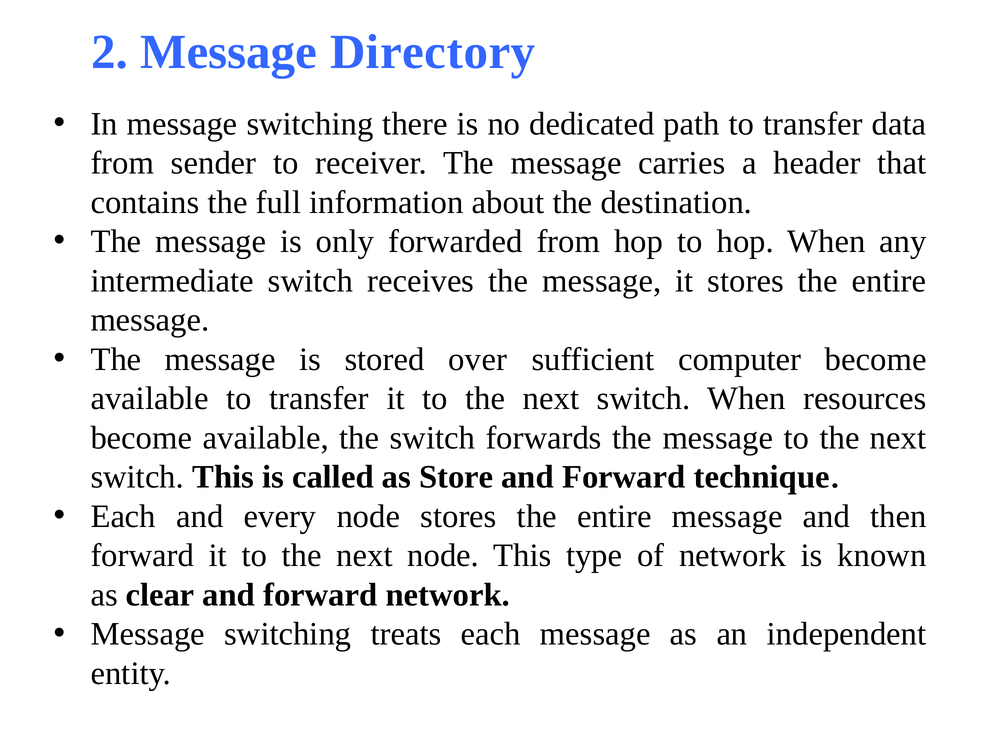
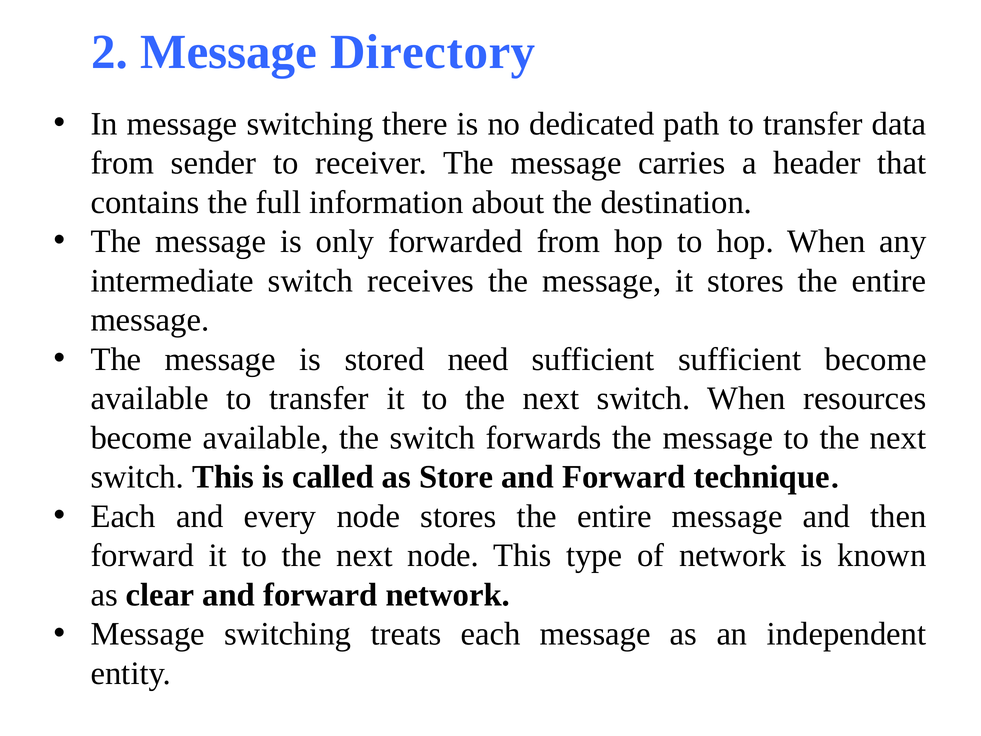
over: over -> need (478, 359)
sufficient computer: computer -> sufficient (740, 359)
